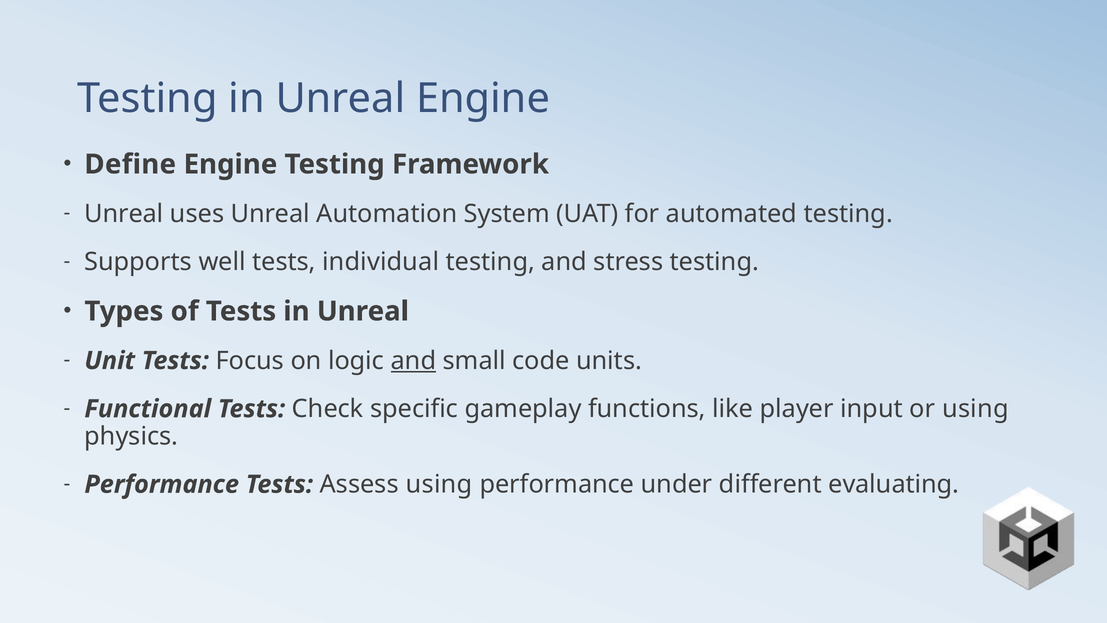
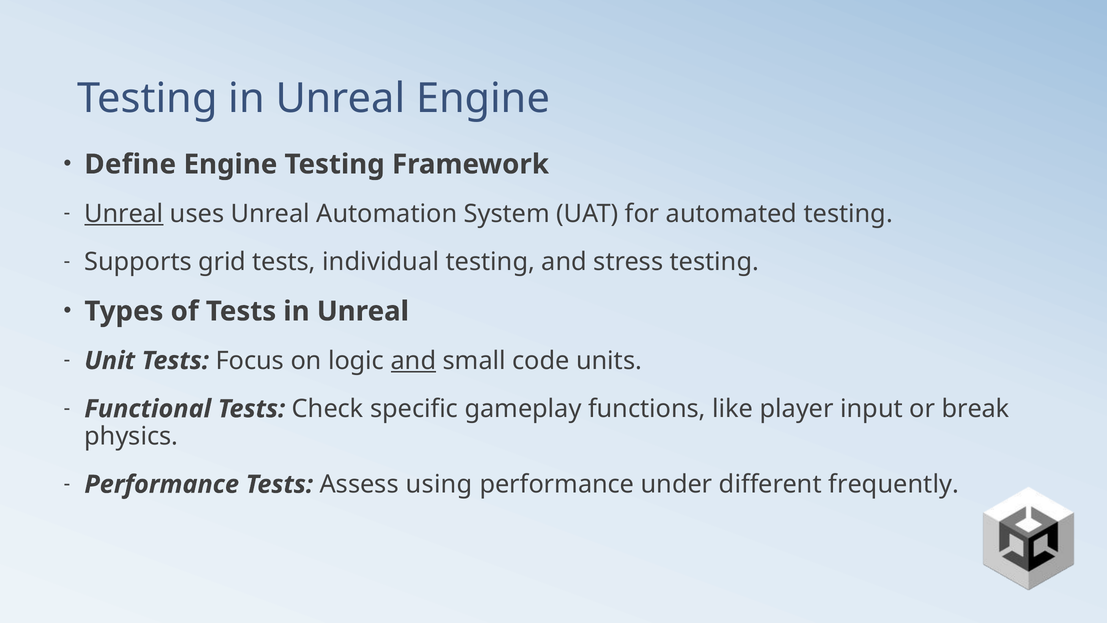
Unreal underline: none -> present (124, 214)
well: well -> grid (222, 262)
or using: using -> break (976, 409)
evaluating: evaluating -> frequently (894, 484)
